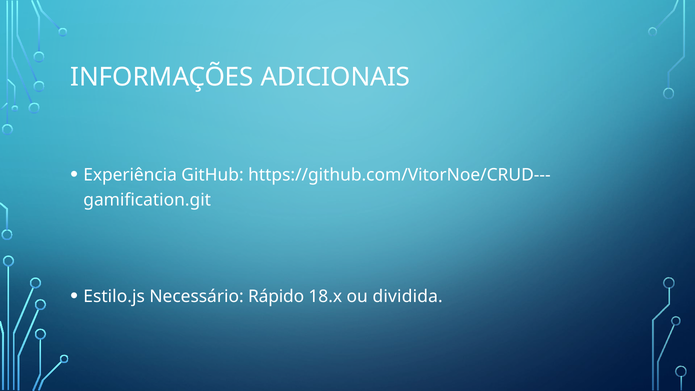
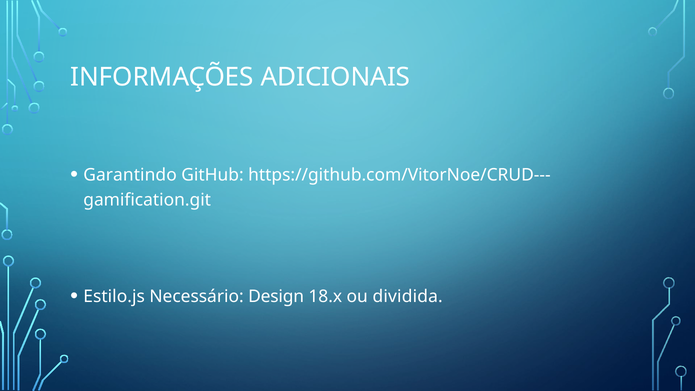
Experiência: Experiência -> Garantindo (130, 175)
Rápido: Rápido -> Design (276, 297)
